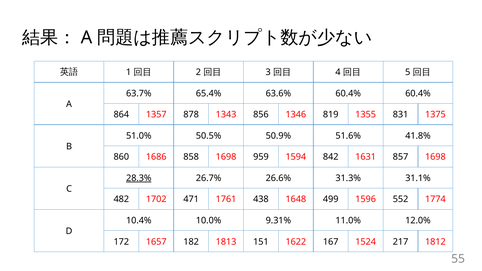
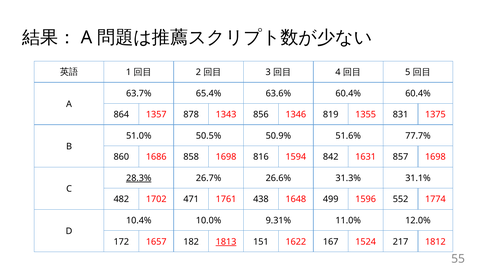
41.8%: 41.8% -> 77.7% (418, 136)
959: 959 -> 816 (261, 157)
1813 underline: none -> present (226, 242)
